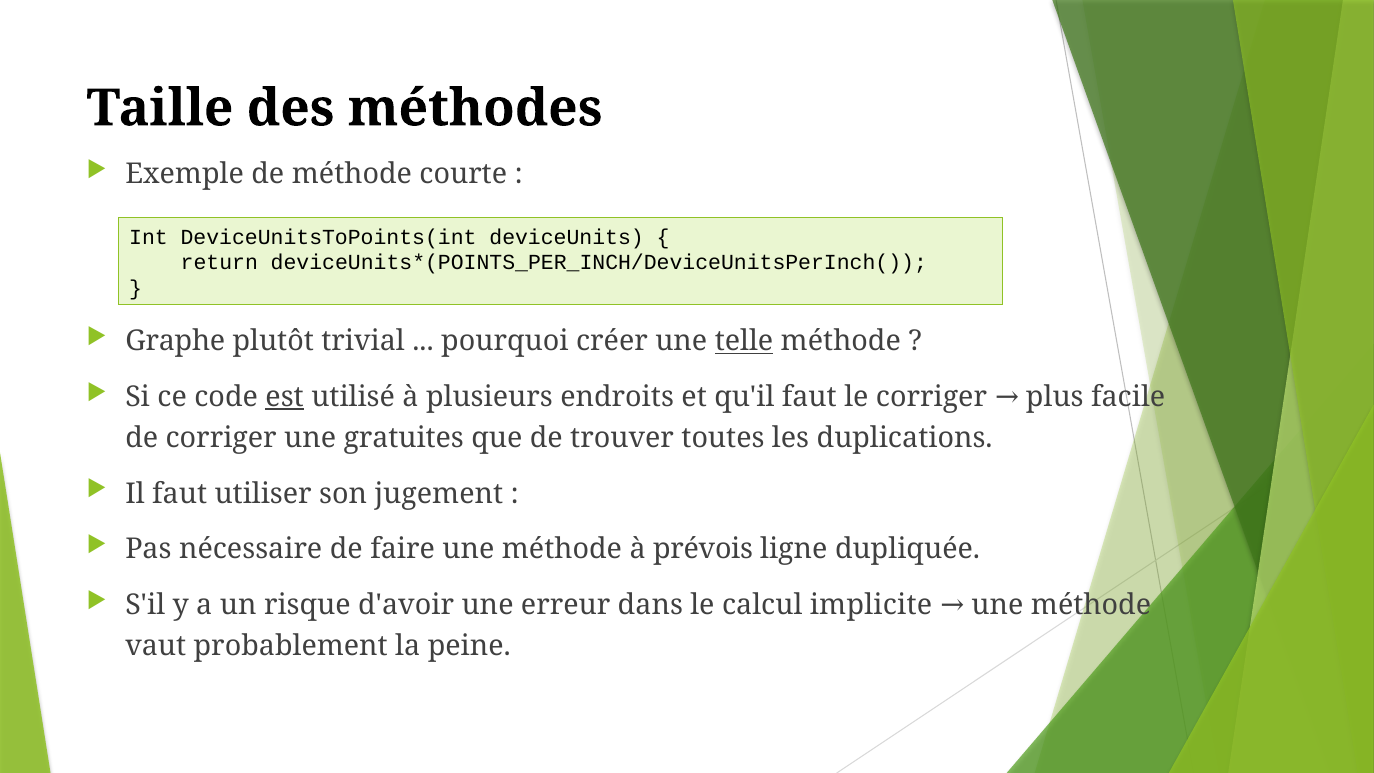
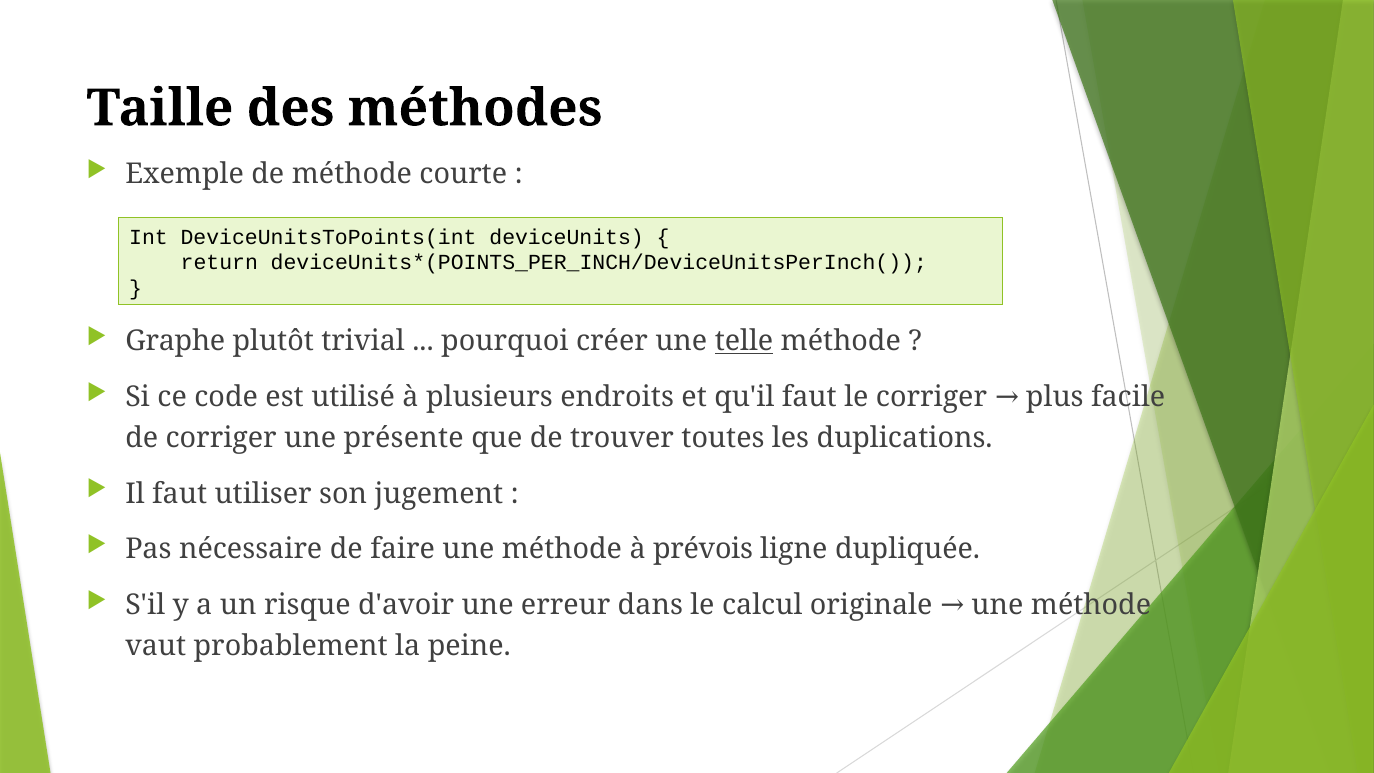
est underline: present -> none (285, 397)
gratuites: gratuites -> présente (404, 438)
implicite: implicite -> originale (871, 605)
